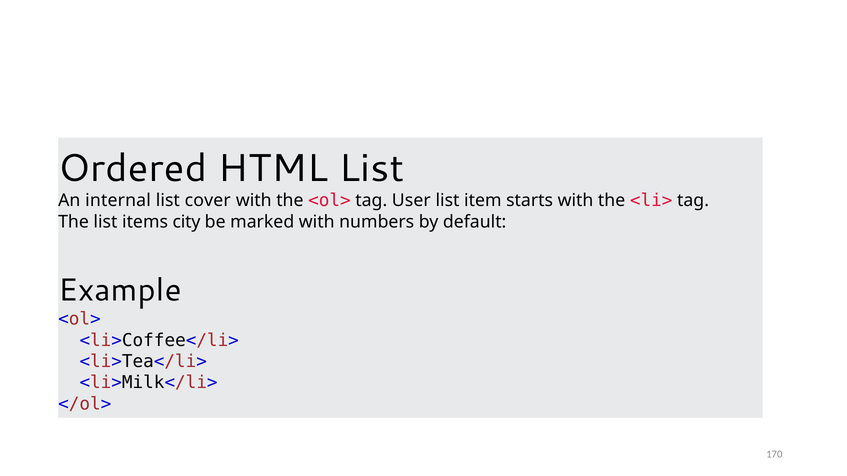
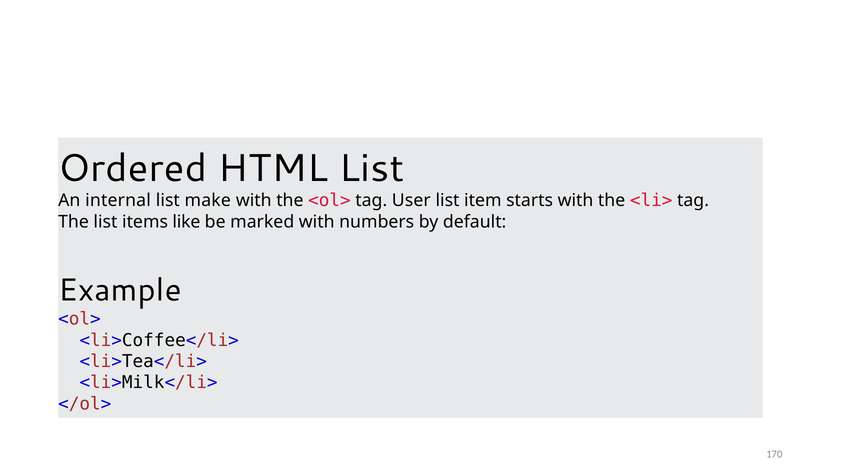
cover: cover -> make (208, 201)
city: city -> like (186, 222)
